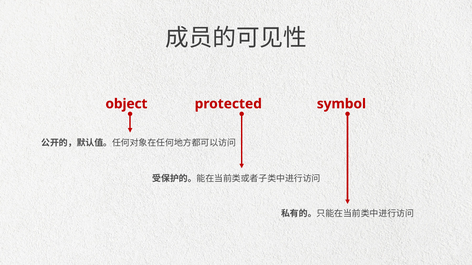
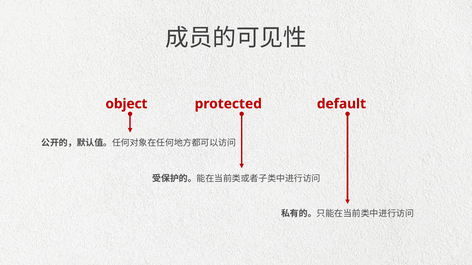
symbol: symbol -> default (341, 104)
